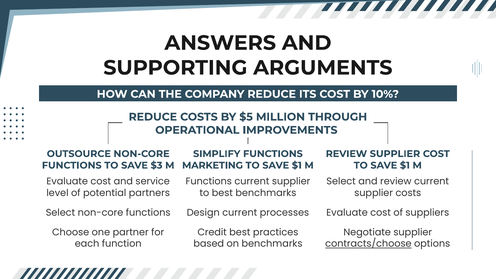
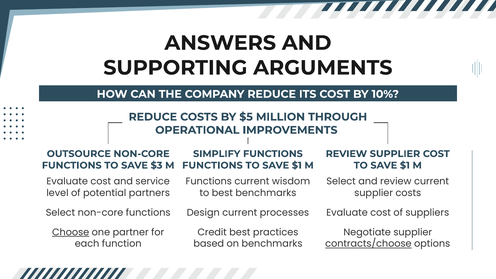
MARKETING: MARKETING -> FUNCTIONS (212, 165)
supplier: supplier -> wisdom (291, 181)
Choose underline: none -> present (71, 232)
